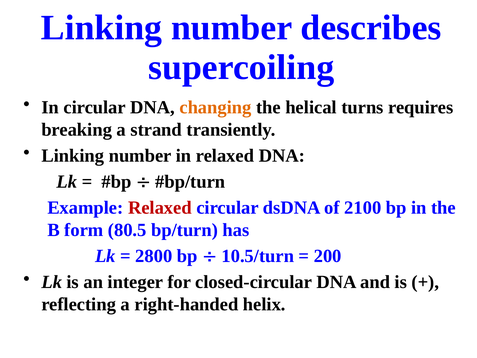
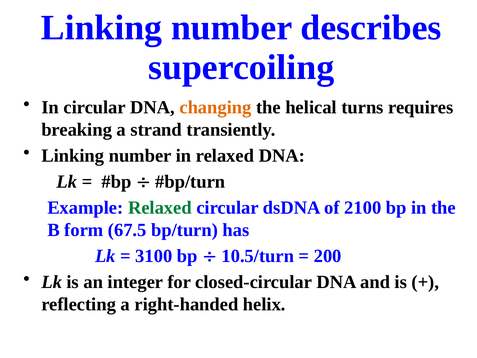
Relaxed colour: red -> green (160, 207)
80.5: 80.5 -> 67.5 (127, 230)
2800: 2800 -> 3100 (154, 256)
